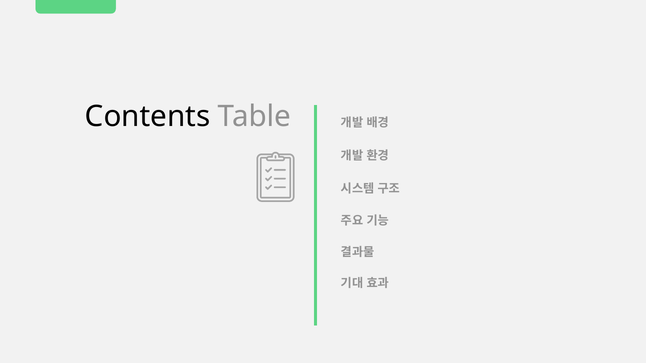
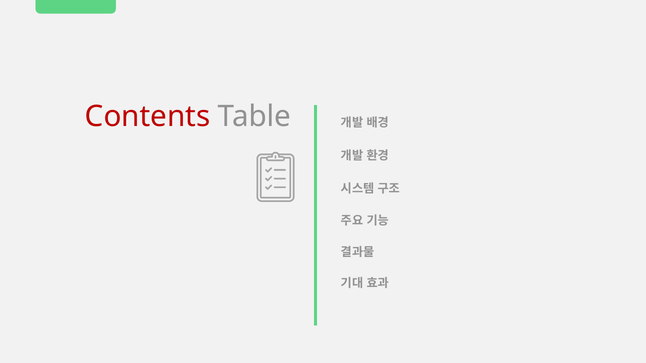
Contents colour: black -> red (148, 117)
